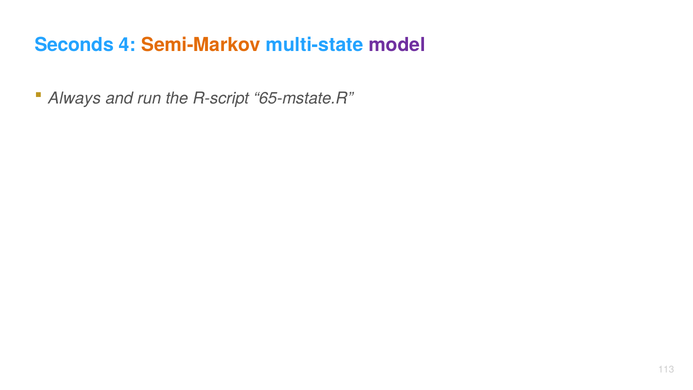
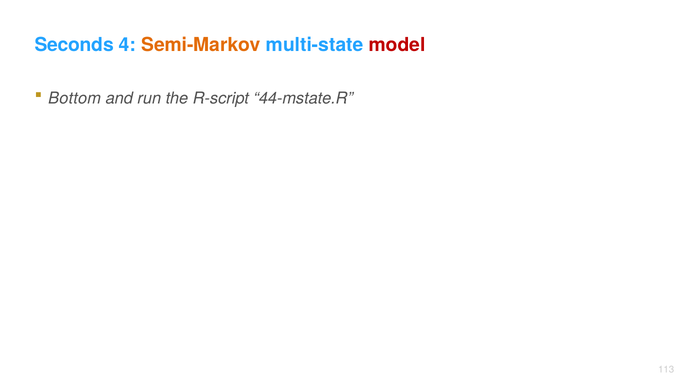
model colour: purple -> red (397, 45)
Always: Always -> Bottom (75, 98)
65-mstate.R: 65-mstate.R -> 44-mstate.R (303, 98)
